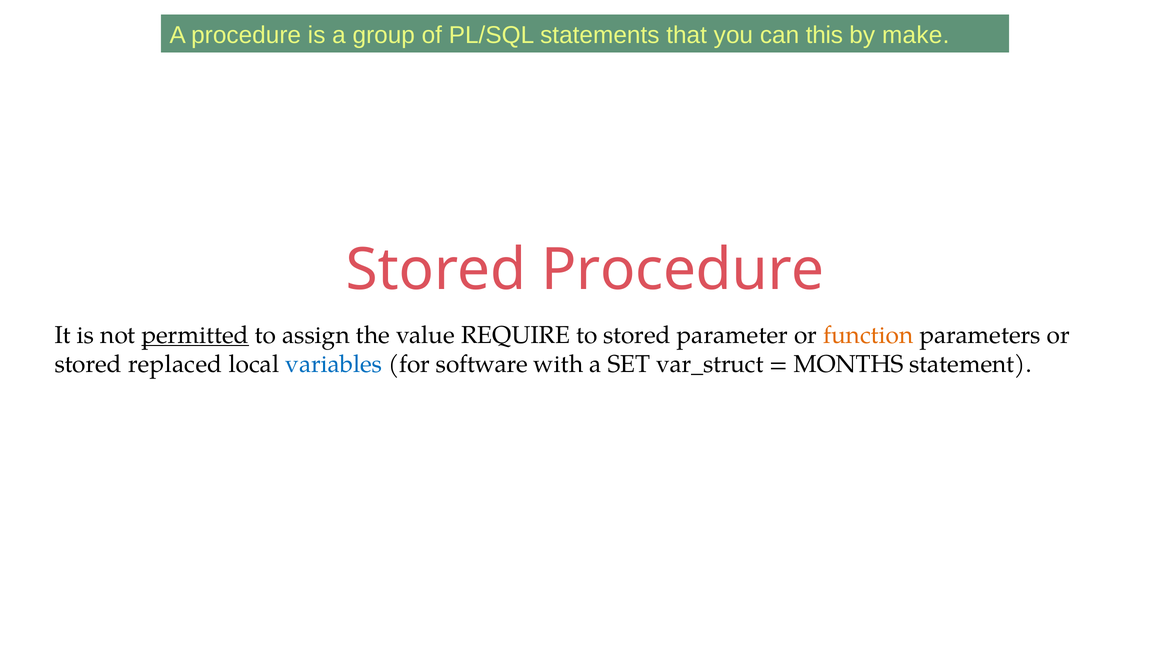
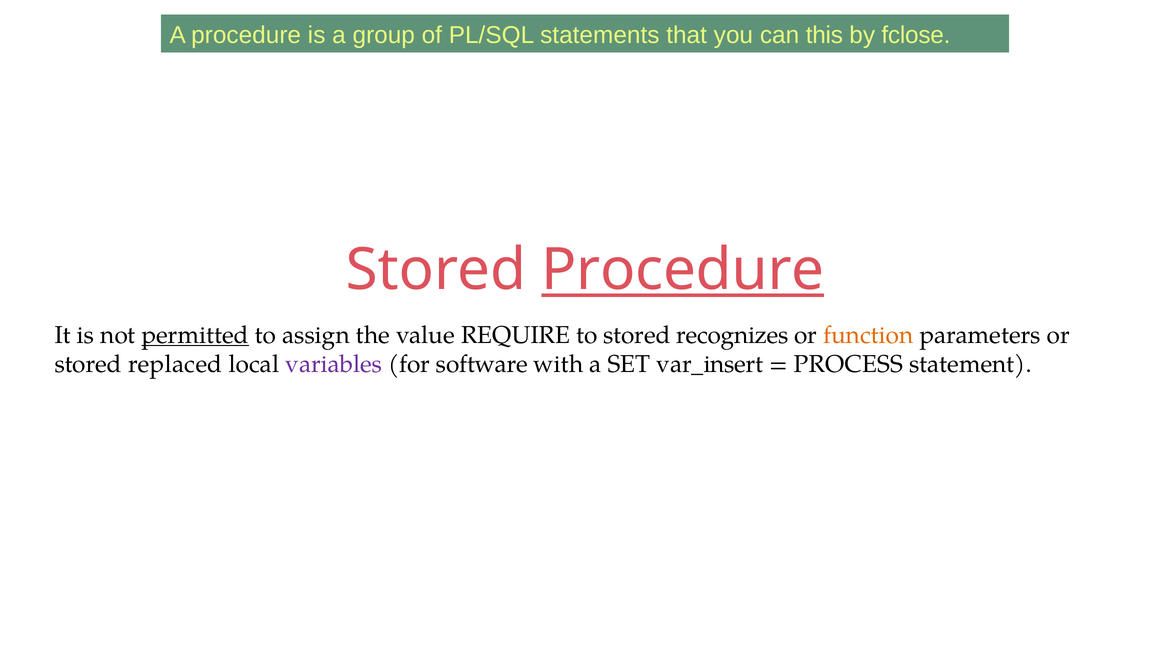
make: make -> fclose (916, 35)
Procedure underline: none -> present (683, 270)
parameter: parameter -> recognizes (732, 335)
variables colour: blue -> purple (334, 364)
var_struct: var_struct -> var_insert (710, 364)
MONTHS: MONTHS -> PROCESS (848, 364)
